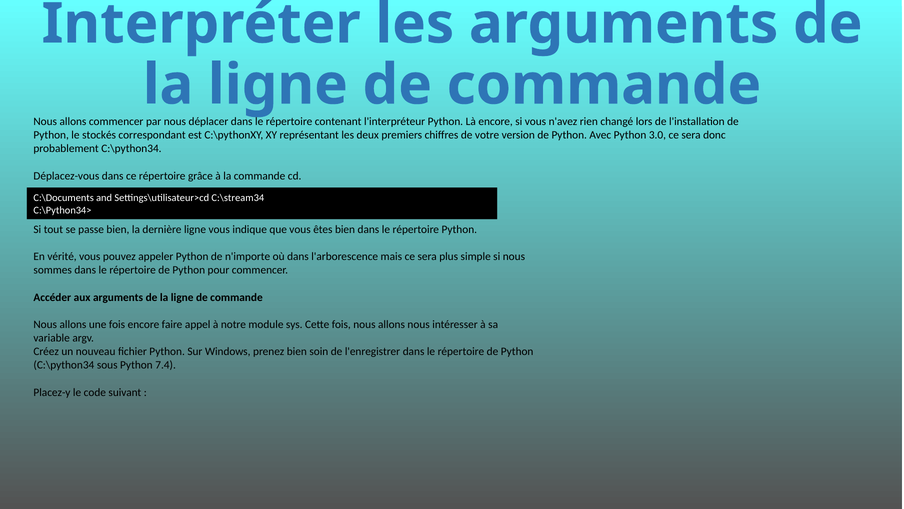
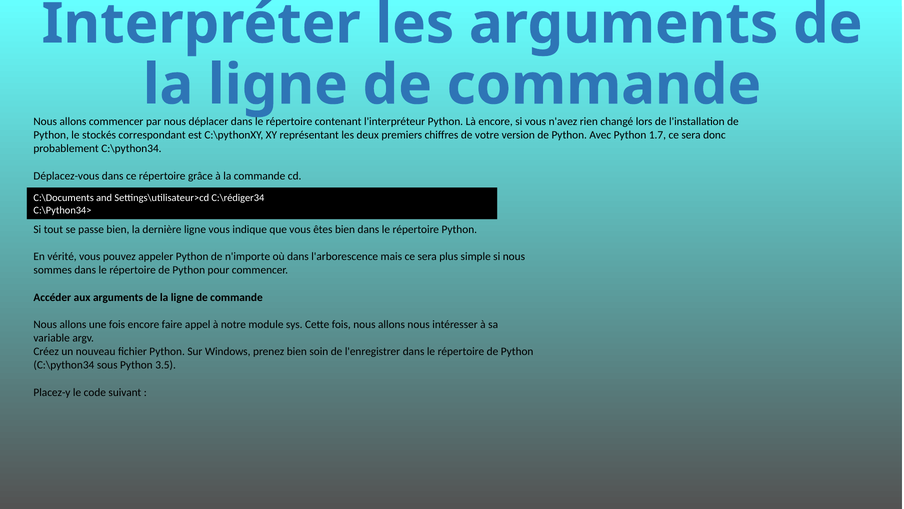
3.0: 3.0 -> 1.7 (657, 135)
C:\stream34: C:\stream34 -> C:\rédiger34 (238, 198)
7.4: 7.4 -> 3.5 (166, 365)
